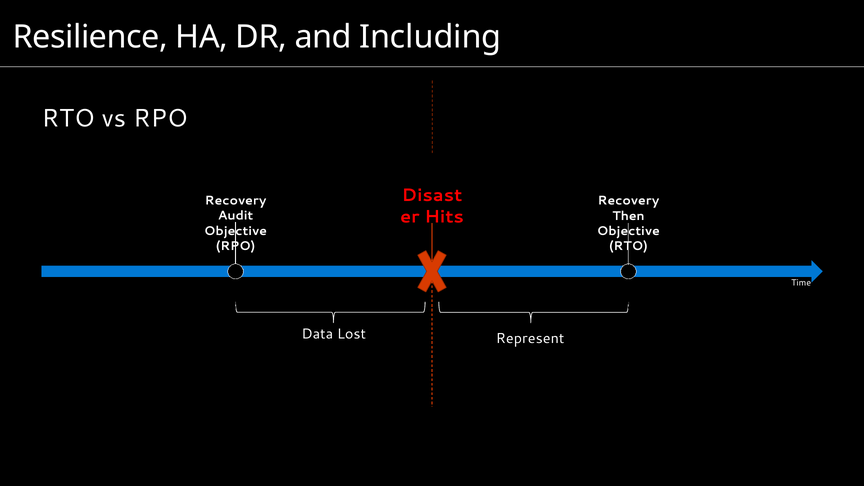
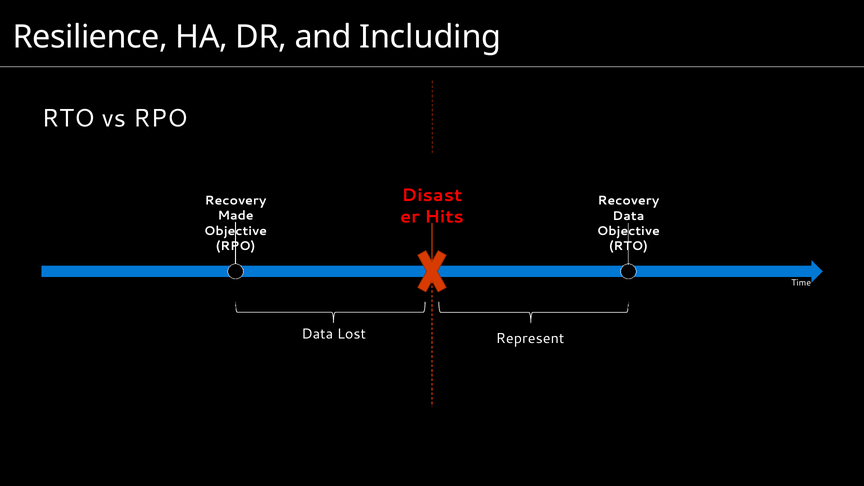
Audit: Audit -> Made (236, 216)
Then: Then -> Data (628, 216)
